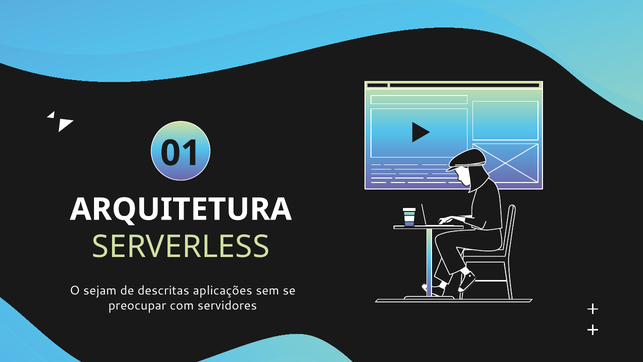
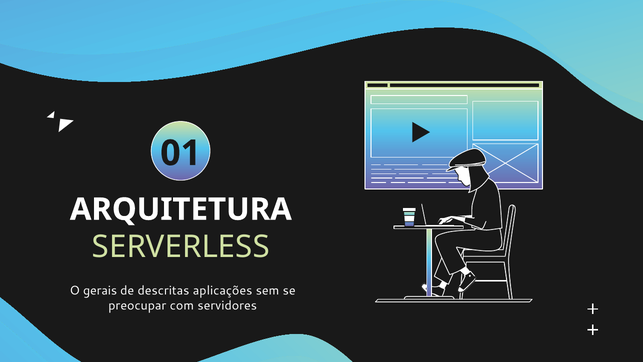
sejam: sejam -> gerais (100, 290)
